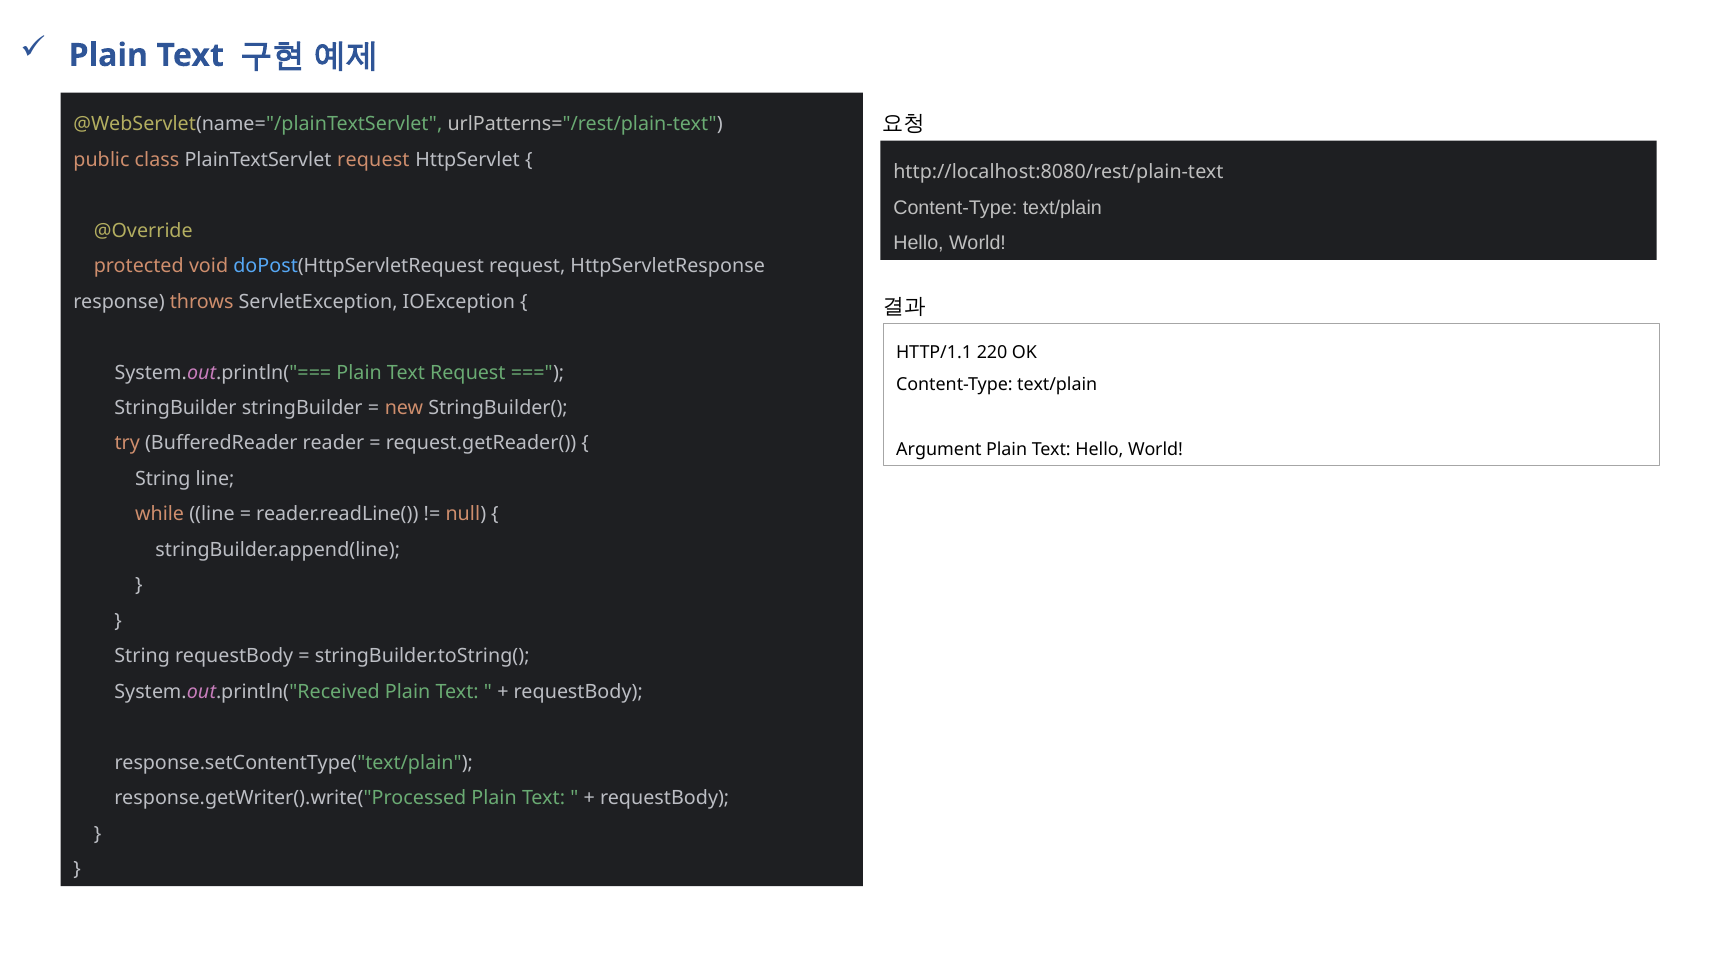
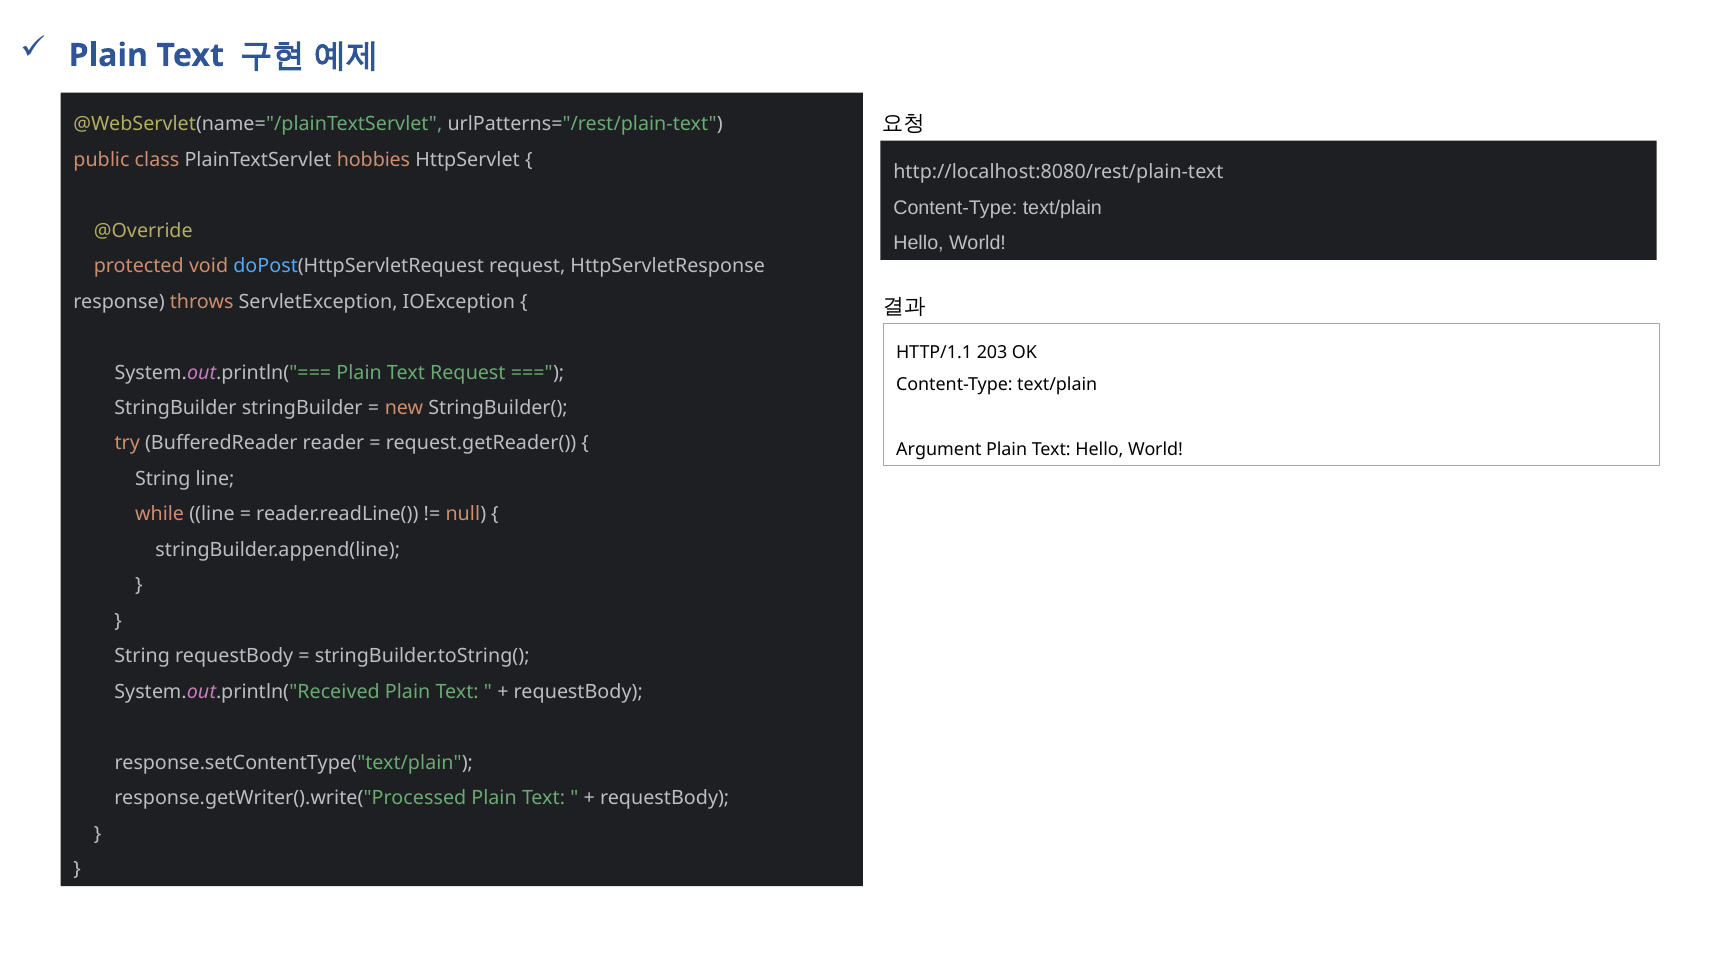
PlainTextServlet request: request -> hobbies (374, 160)
220: 220 -> 203 (992, 353)
